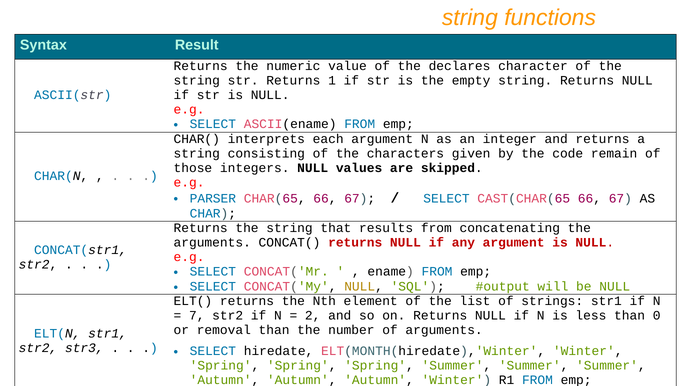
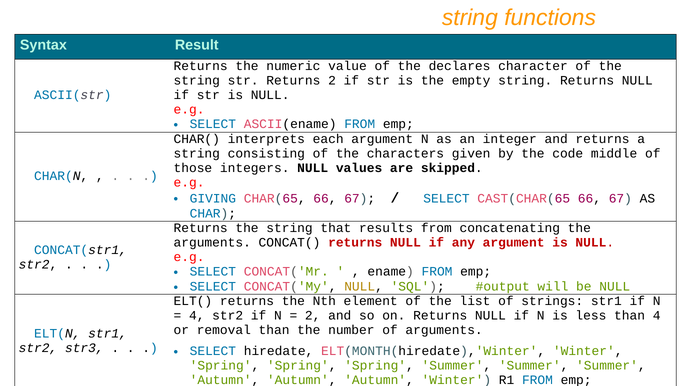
Returns 1: 1 -> 2 (332, 80)
remain: remain -> middle (614, 154)
PARSER: PARSER -> GIVING (213, 199)
7: 7 -> 4 (197, 316)
than 0: 0 -> 4 (657, 316)
